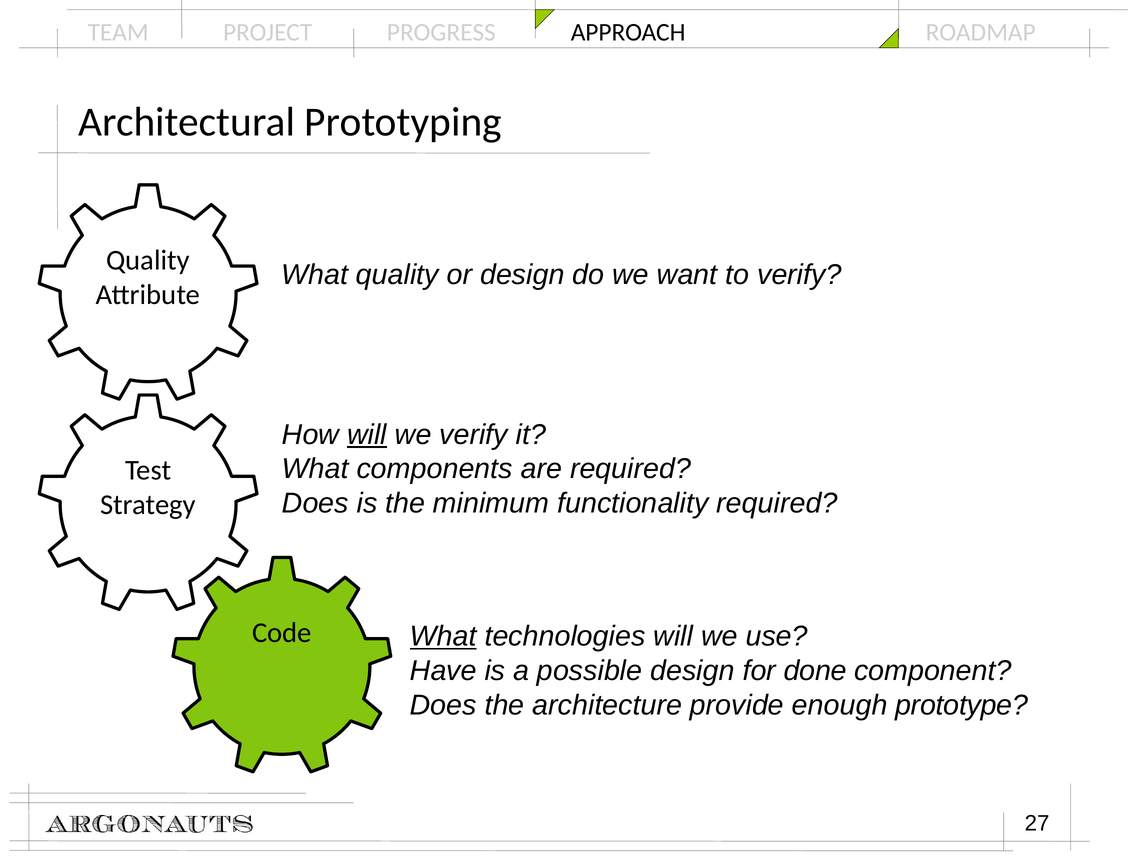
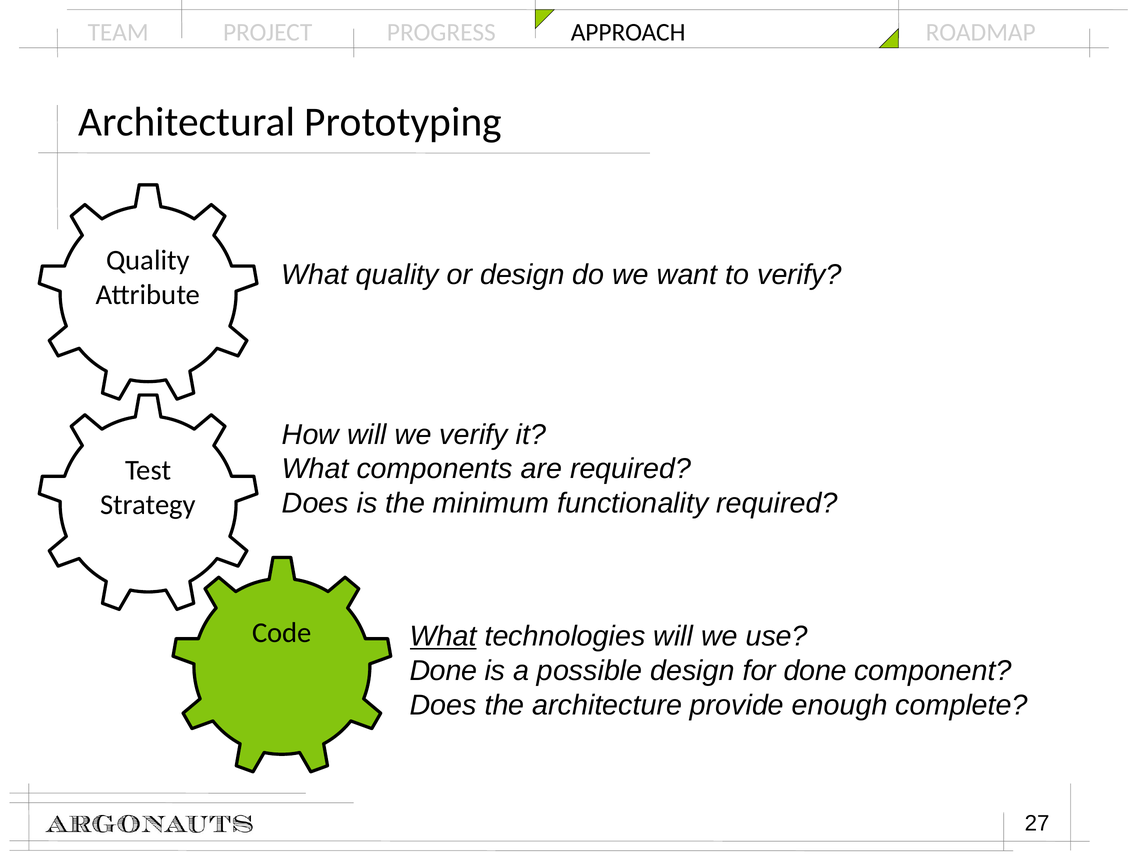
will underline: present -> none (367, 435)
Have: Have -> Done (443, 671)
prototype: prototype -> complete (962, 705)
